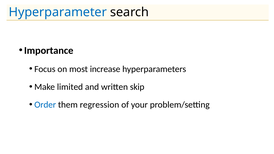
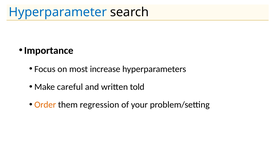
limited: limited -> careful (70, 87)
skip: skip -> told (137, 87)
Order colour: blue -> orange (45, 105)
